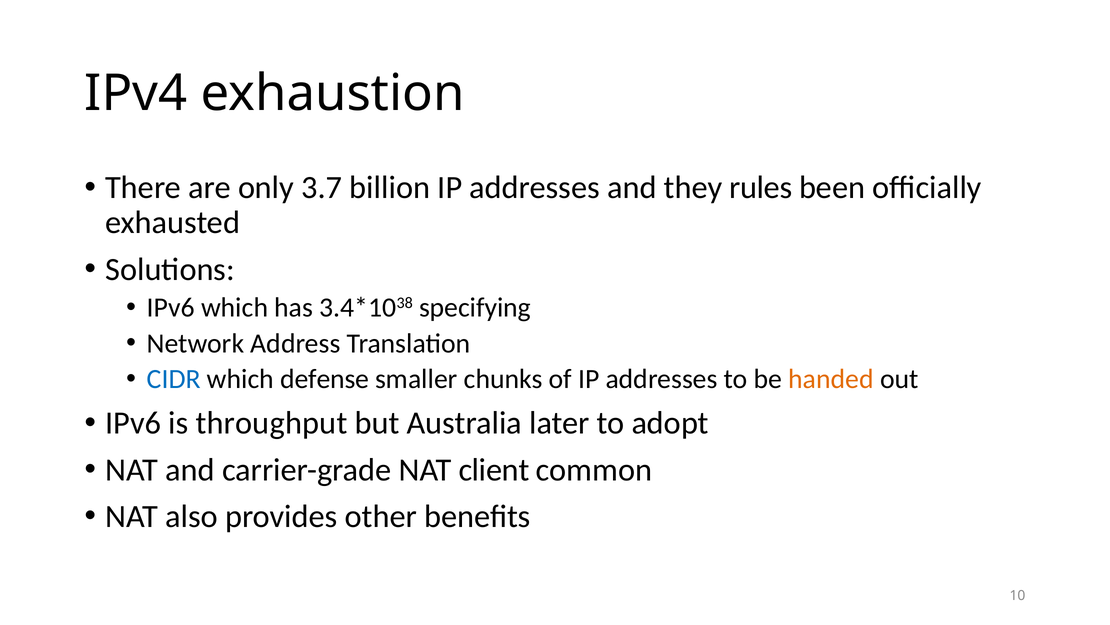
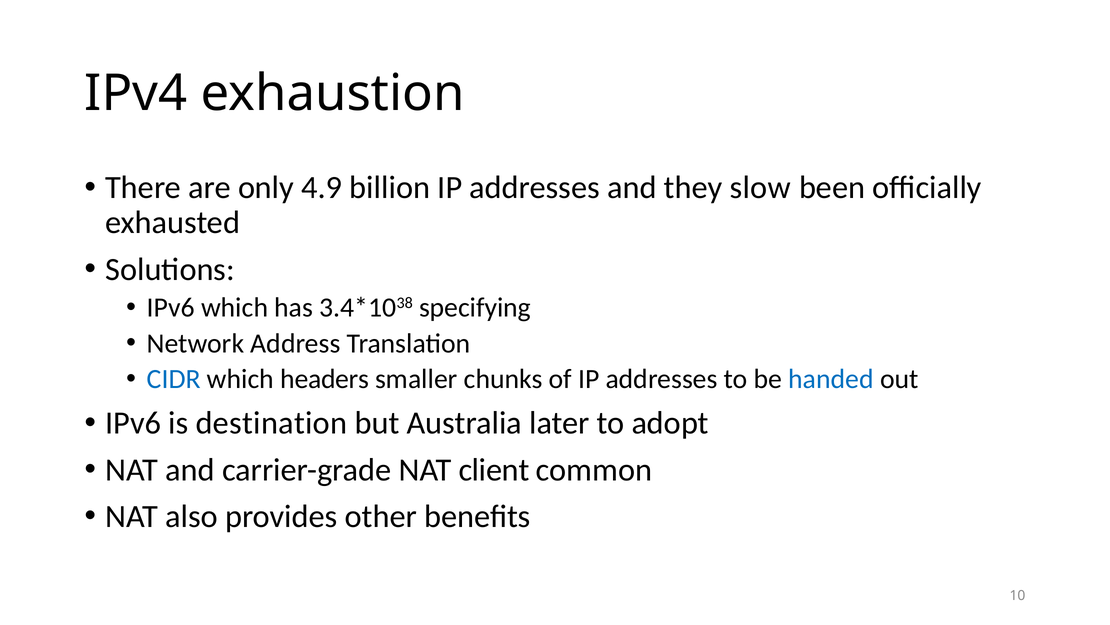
3.7: 3.7 -> 4.9 (322, 188)
rules: rules -> slow (760, 188)
defense: defense -> headers (325, 379)
handed colour: orange -> blue (831, 379)
throughput: throughput -> destination (271, 423)
